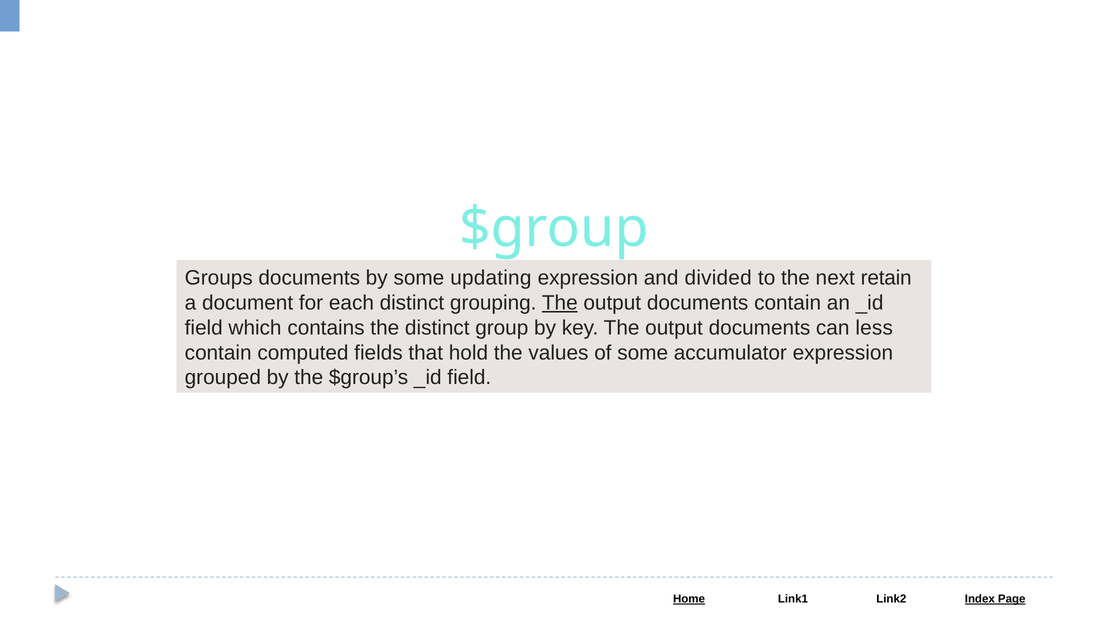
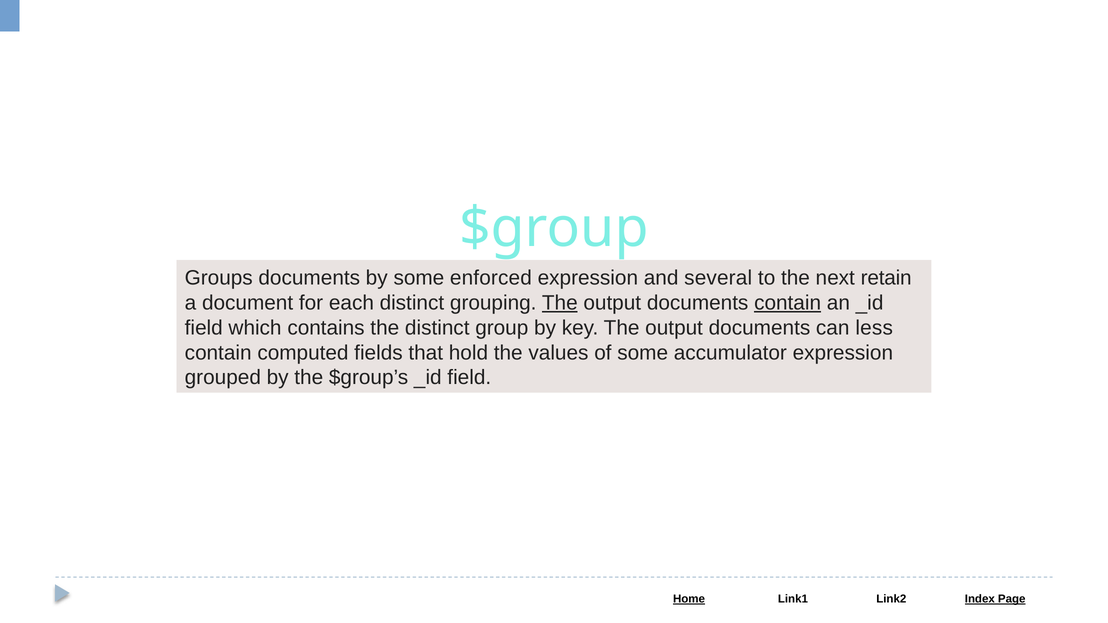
updating: updating -> enforced (491, 278)
divided: divided -> several (718, 278)
contain underline: none -> present (788, 303)
